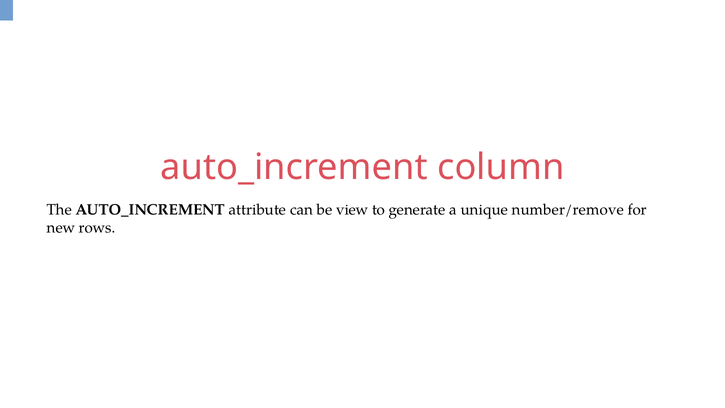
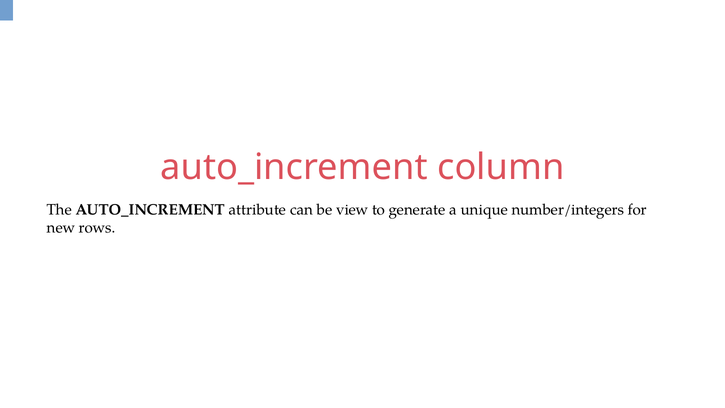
number/remove: number/remove -> number/integers (568, 209)
